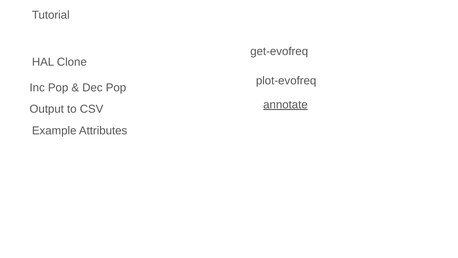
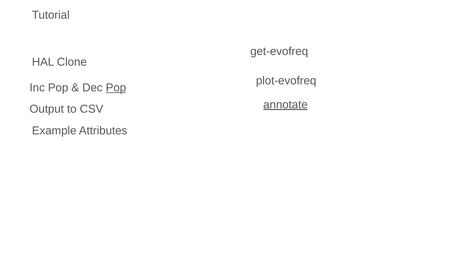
Pop underline: none -> present (116, 88)
